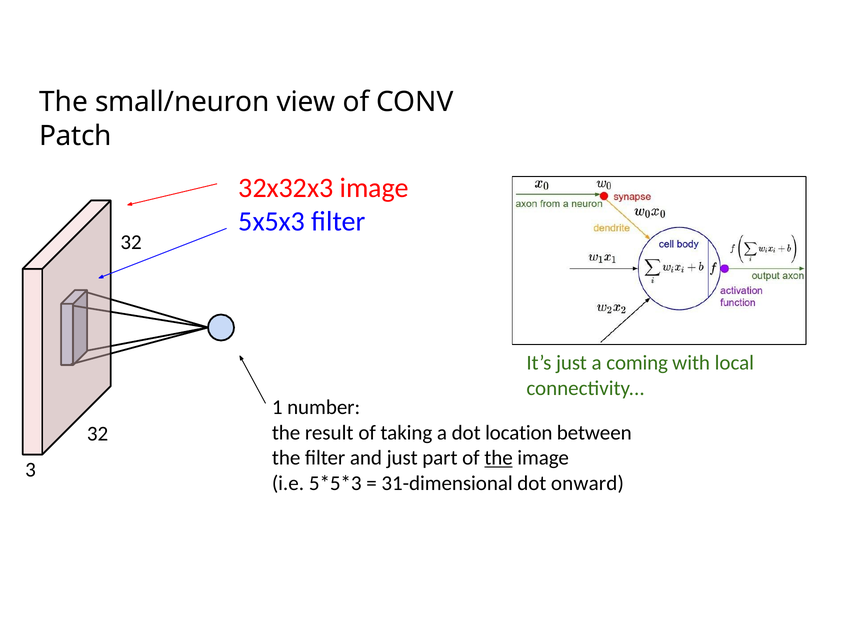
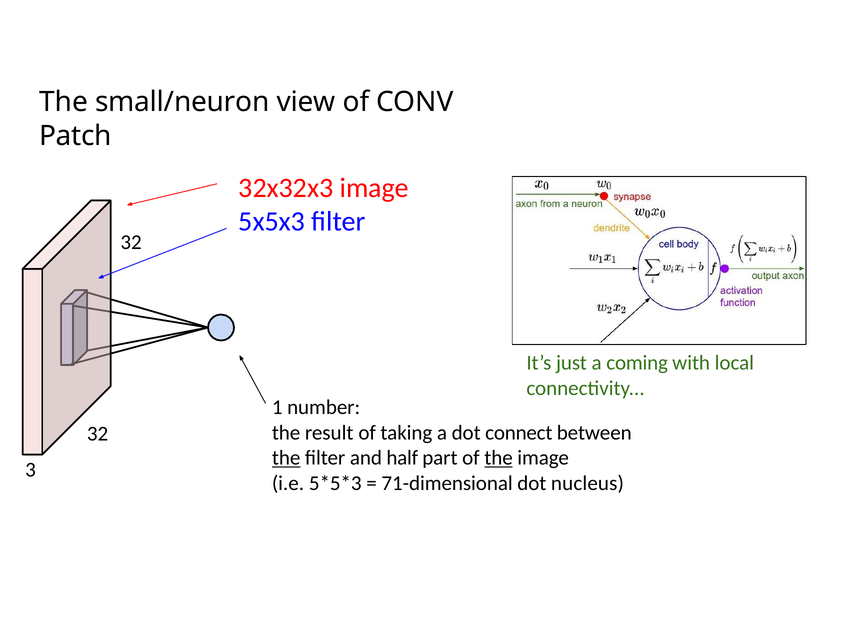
location: location -> connect (519, 432)
the underline: none -> present (286, 458)
and just: just -> half (402, 458)
31-dimensional: 31-dimensional -> 71-dimensional (447, 483)
onward: onward -> nucleus (587, 483)
